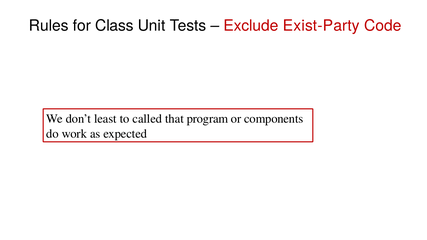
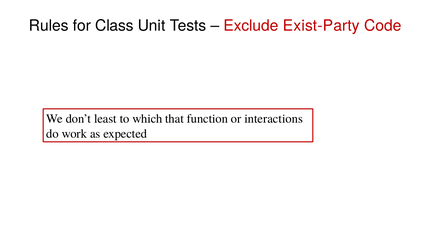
called: called -> which (147, 119)
program: program -> function (207, 119)
components: components -> interactions (274, 119)
